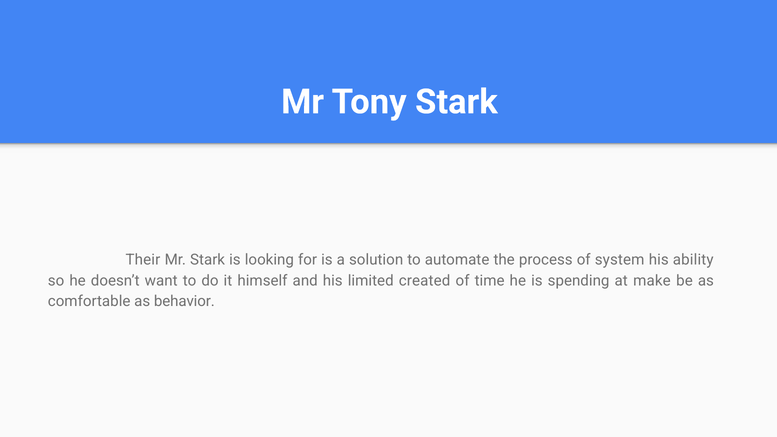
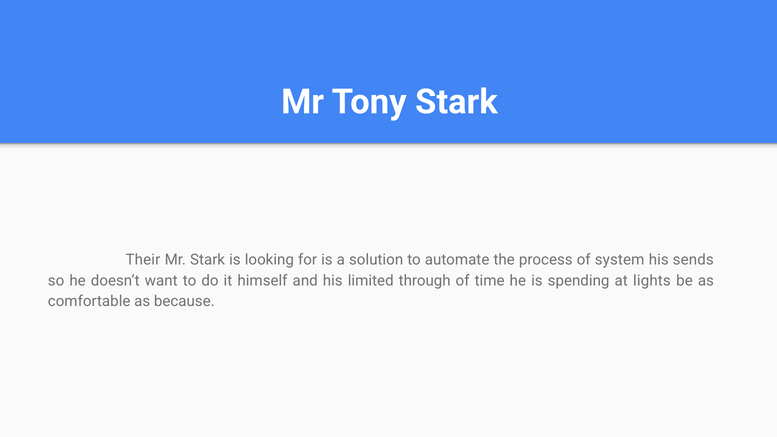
ability: ability -> sends (693, 260)
created: created -> through (425, 281)
make: make -> lights (652, 281)
behavior: behavior -> because (184, 301)
